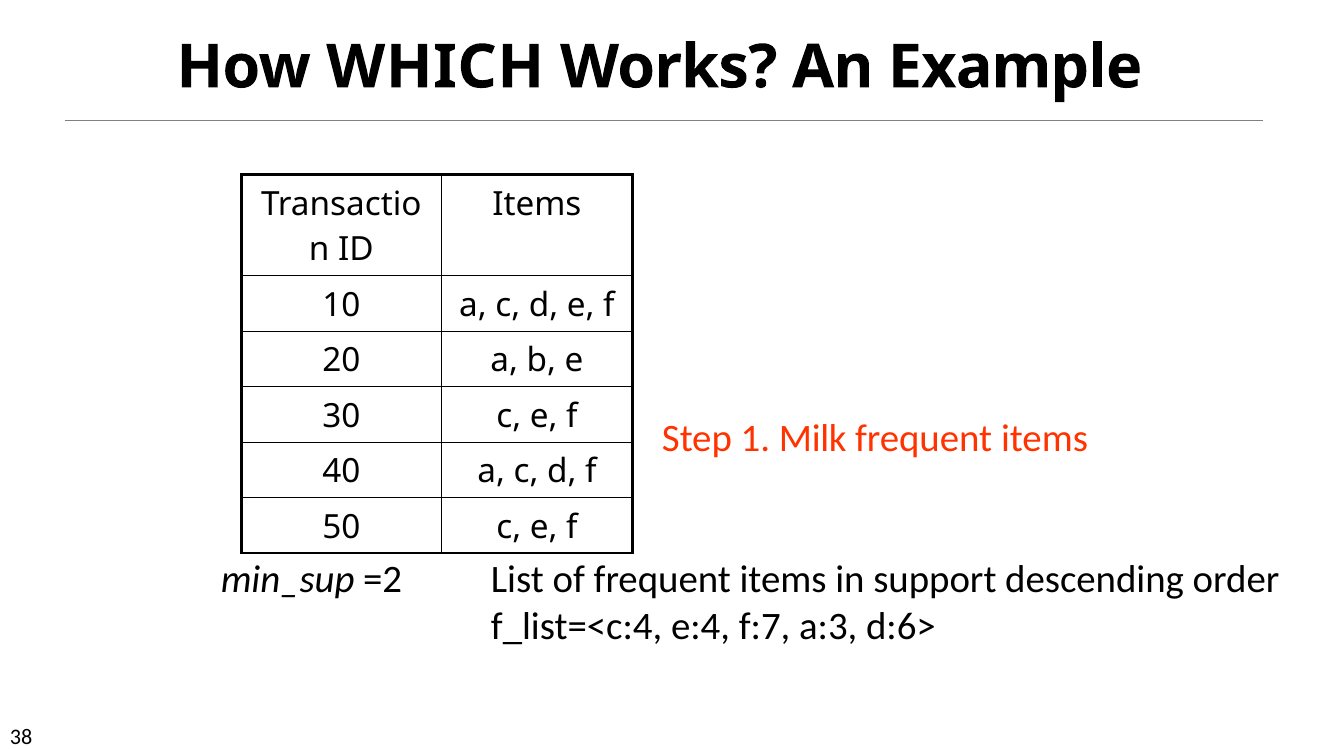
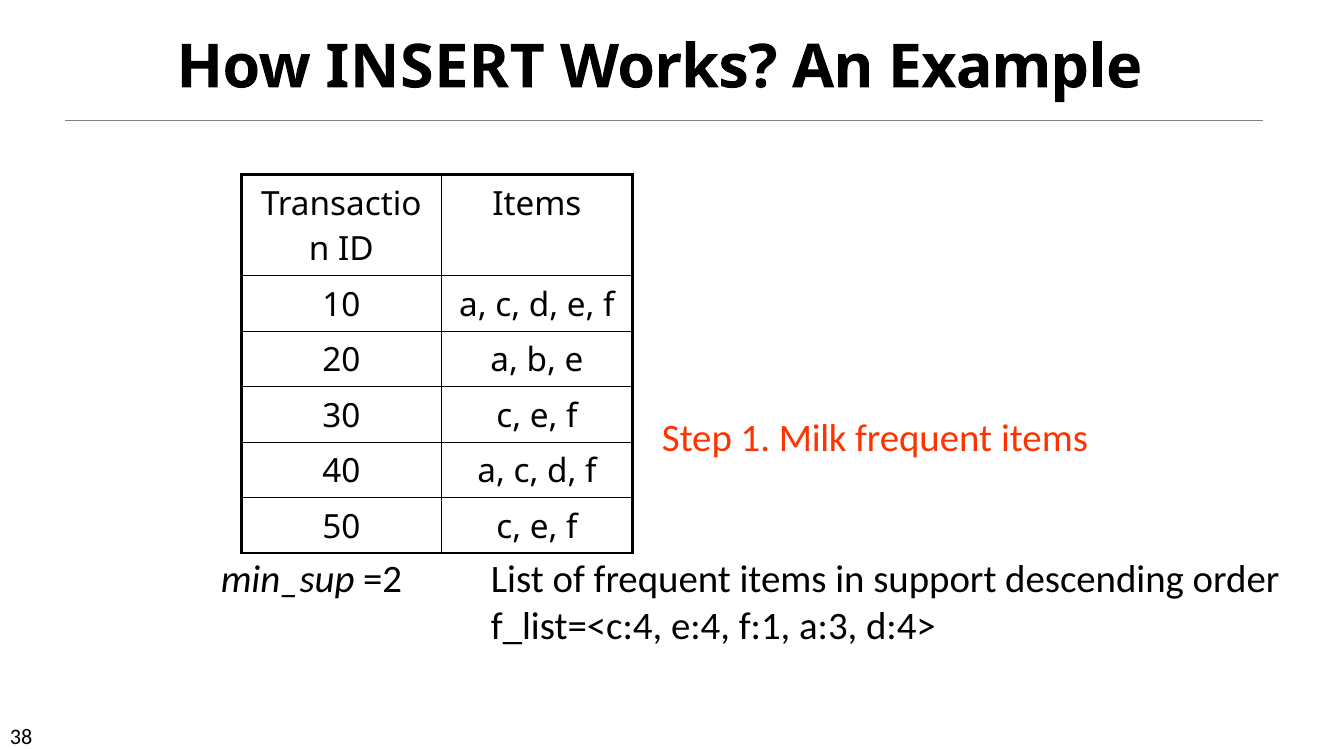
WHICH: WHICH -> INSERT (435, 67)
f:7: f:7 -> f:1 (765, 627)
d:6>: d:6> -> d:4> (901, 627)
